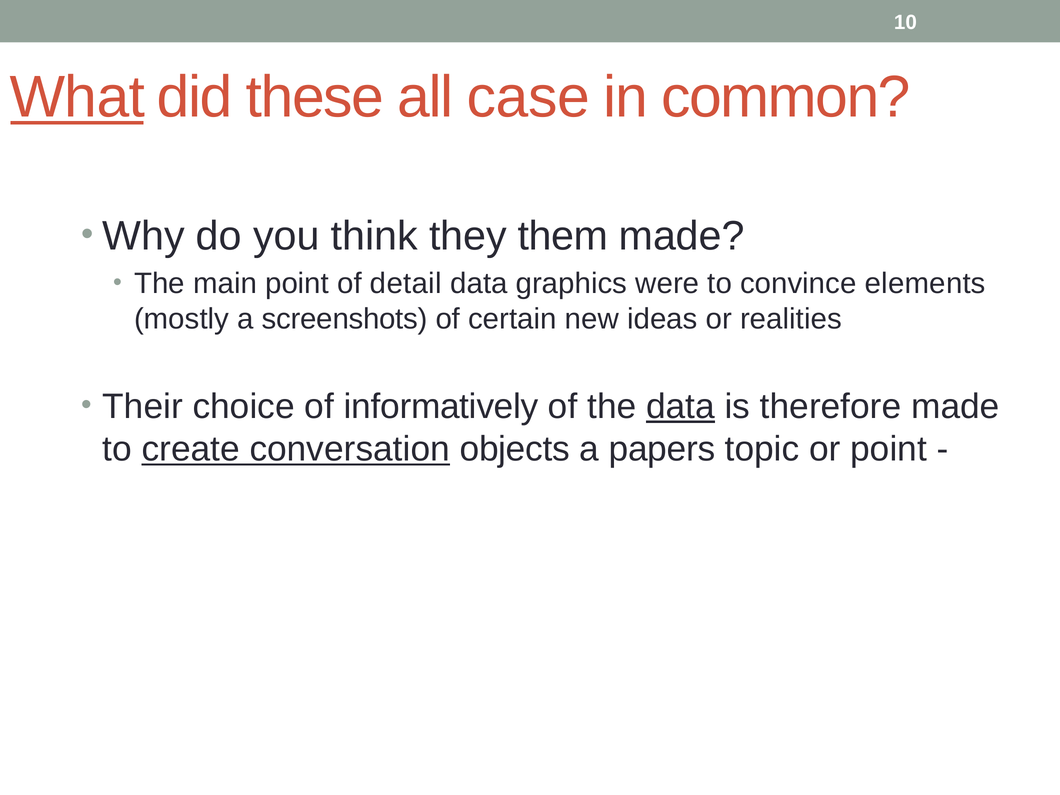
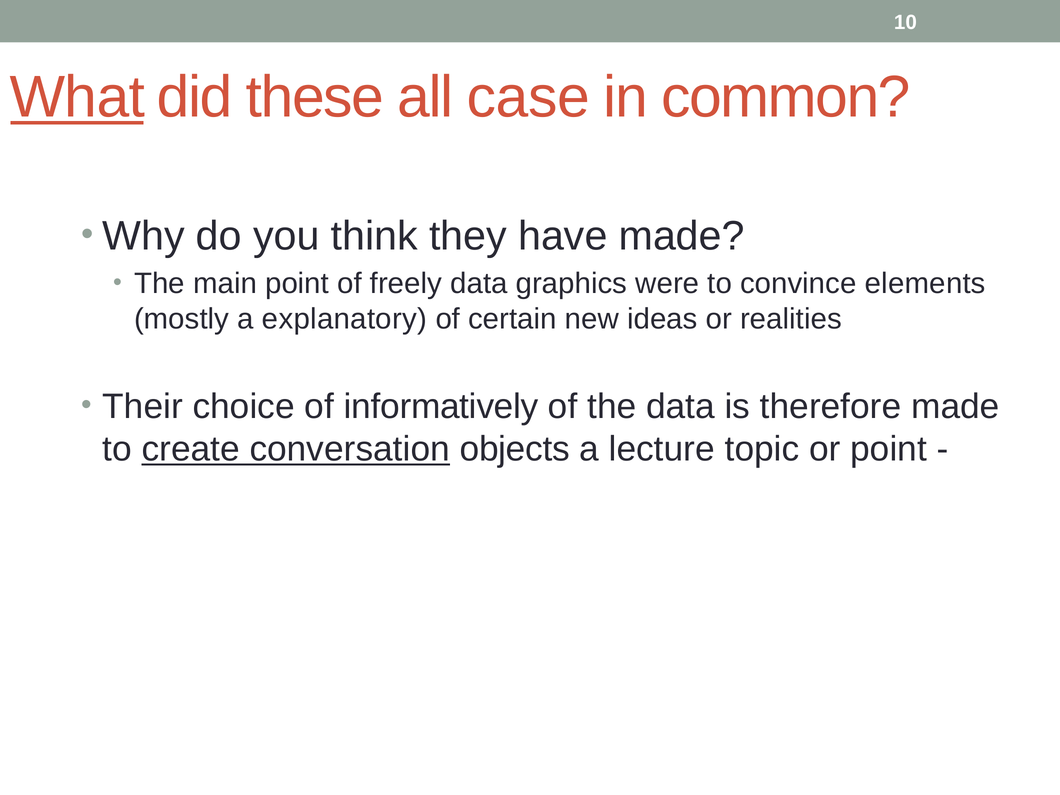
them: them -> have (563, 236)
detail: detail -> freely (406, 283)
screenshots: screenshots -> explanatory (344, 319)
data underline: present -> none (680, 406)
papers: papers -> lecture (662, 449)
